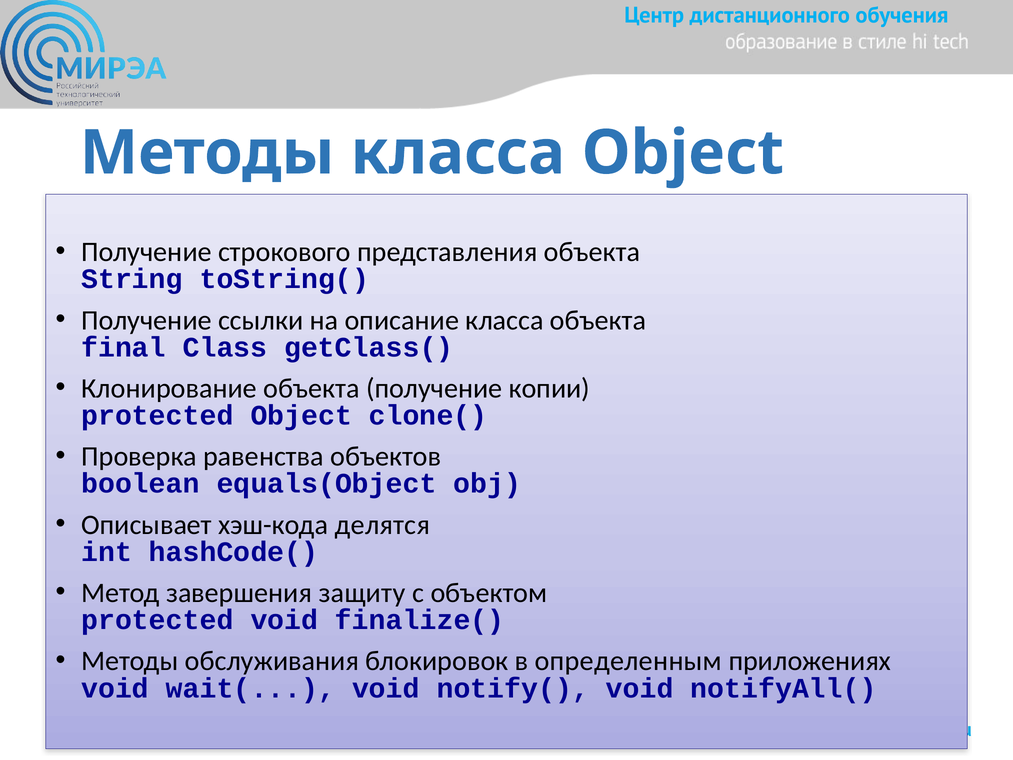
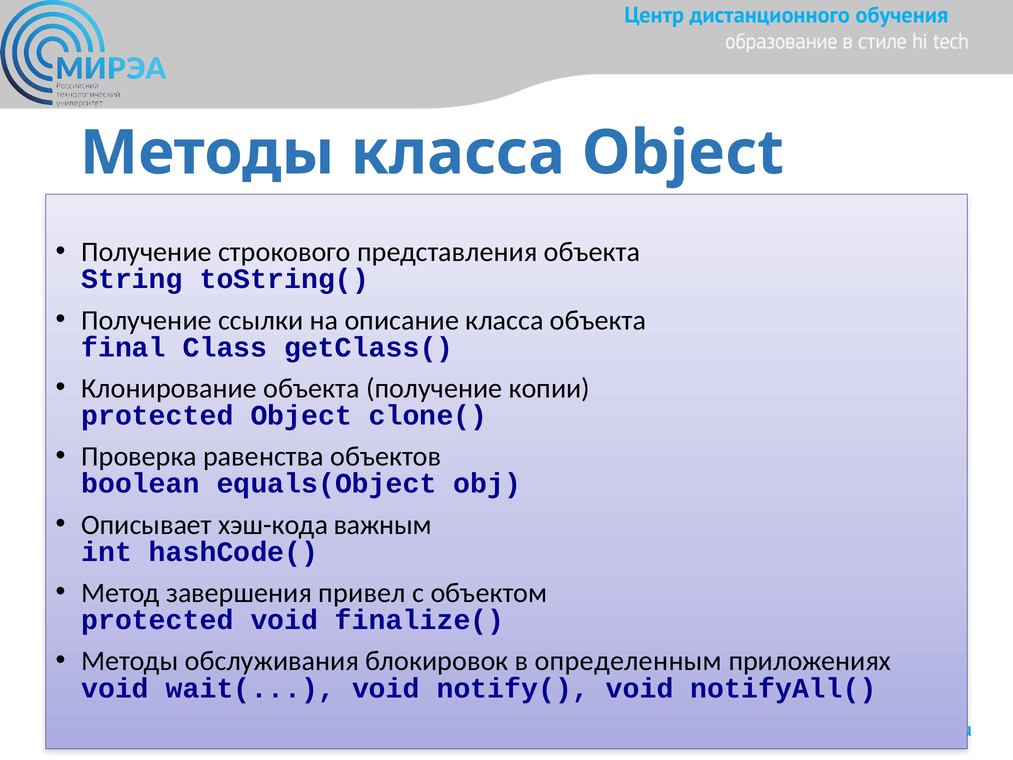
делятся: делятся -> важным (383, 525)
защиту: защиту -> привел (362, 593)
